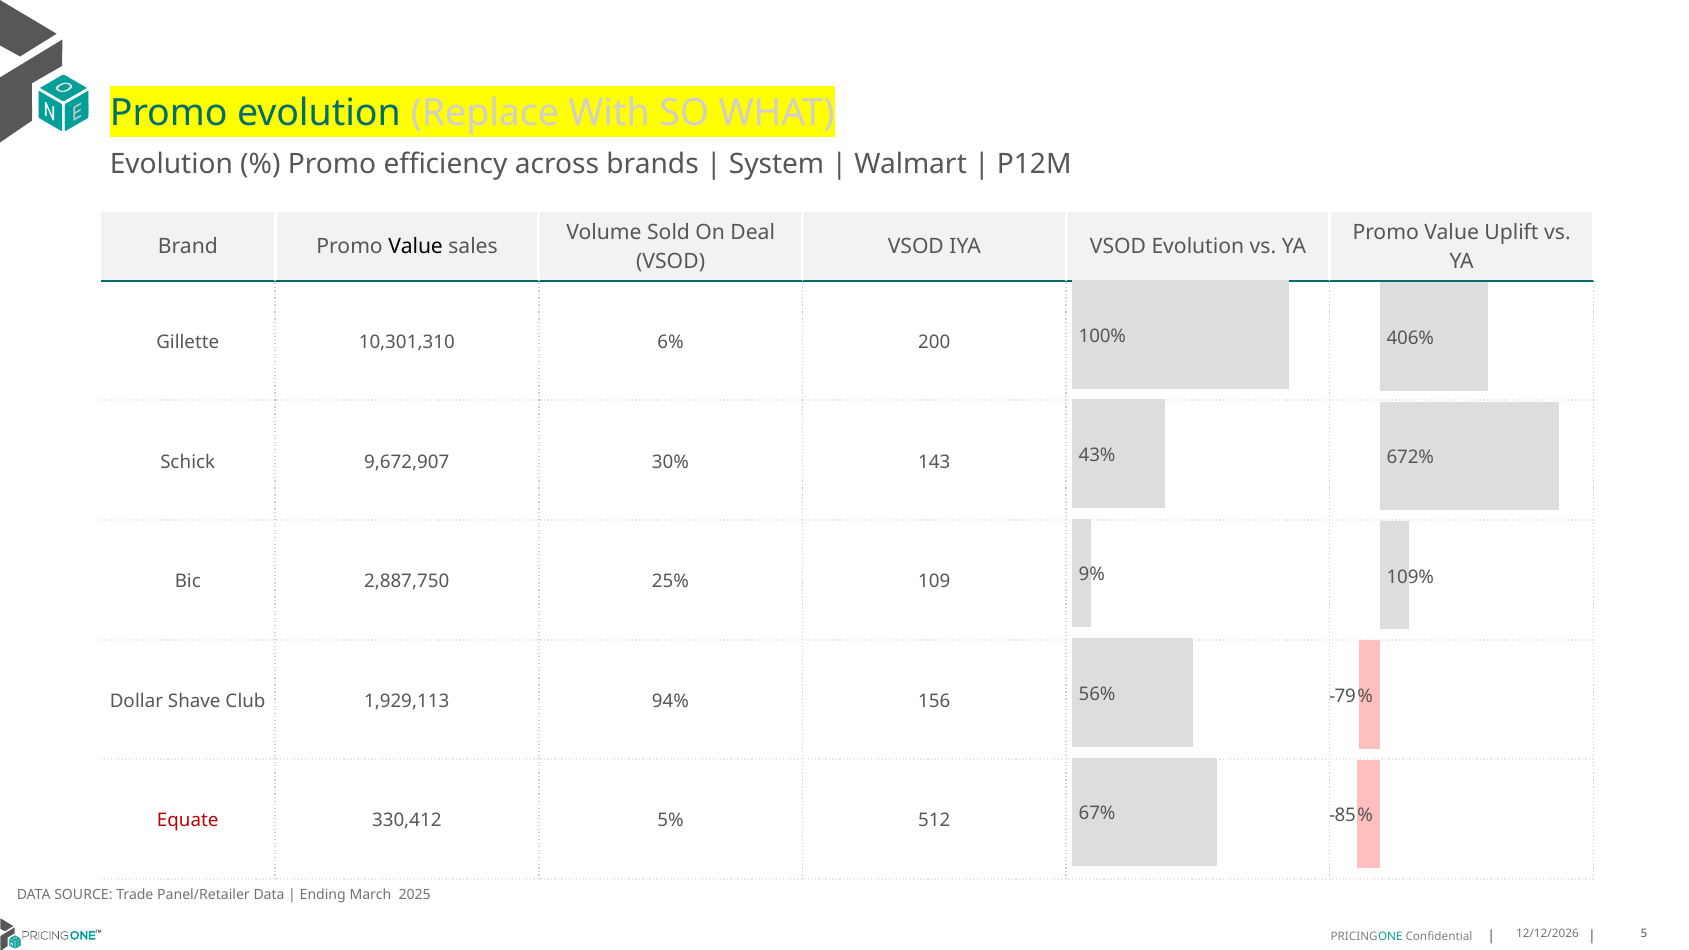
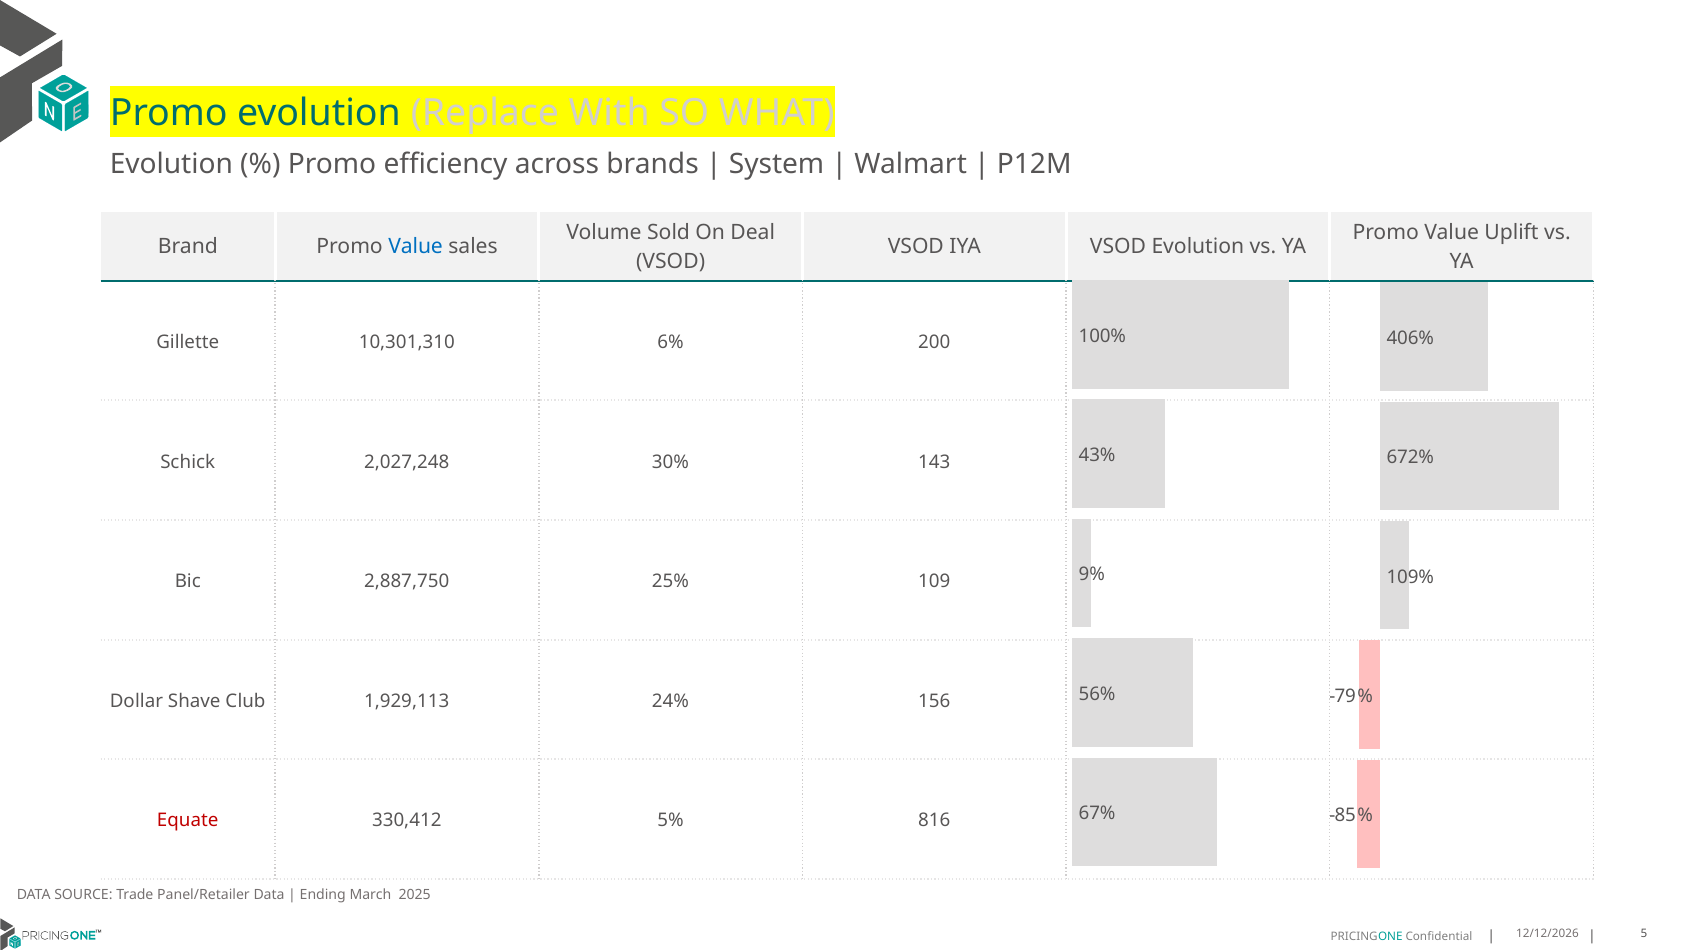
Value colour: black -> blue (416, 247)
9,672,907: 9,672,907 -> 2,027,248 (407, 462)
94%: 94% -> 24% (670, 701)
512: 512 -> 816 (934, 821)
